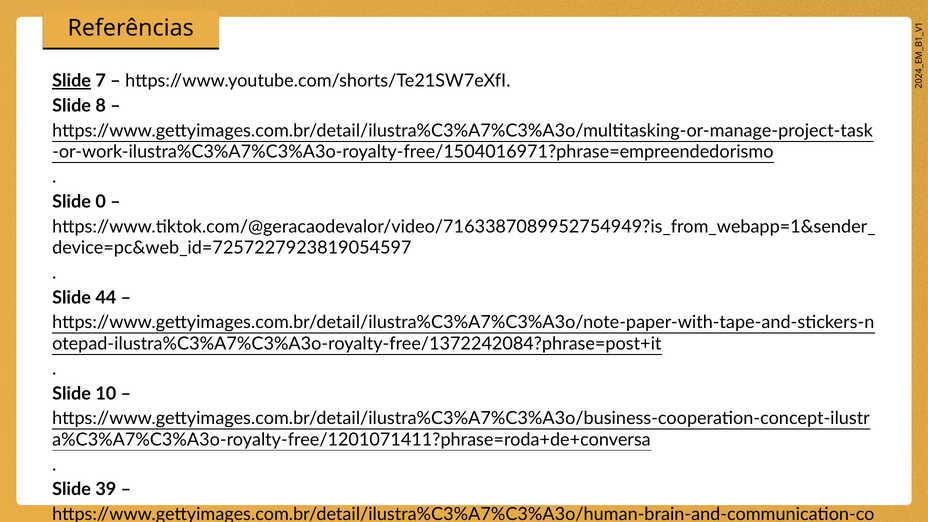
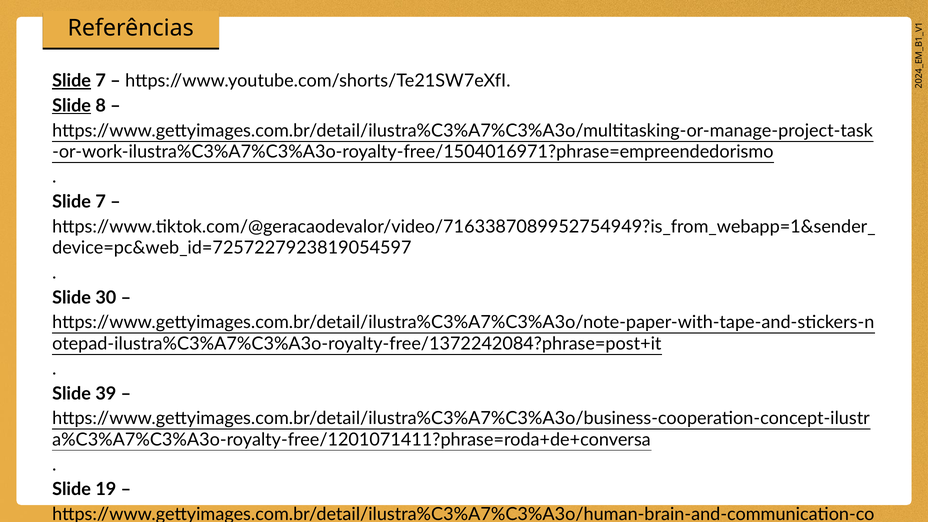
Slide underline: none -> present (72, 106)
0: 0 -> 7 (101, 202)
44: 44 -> 30 (106, 298)
10: 10 -> 39 (106, 394)
39: 39 -> 19 (106, 489)
